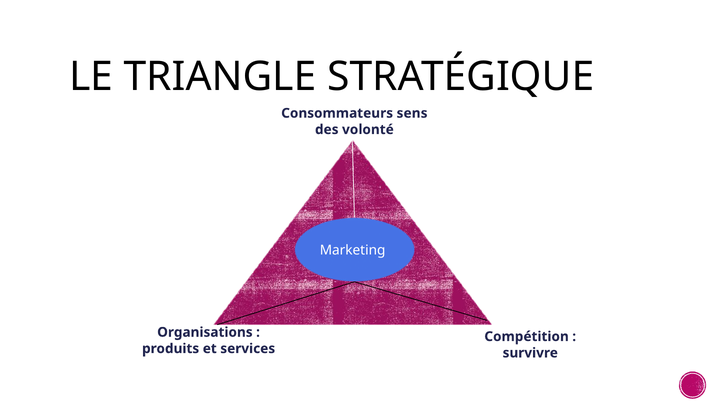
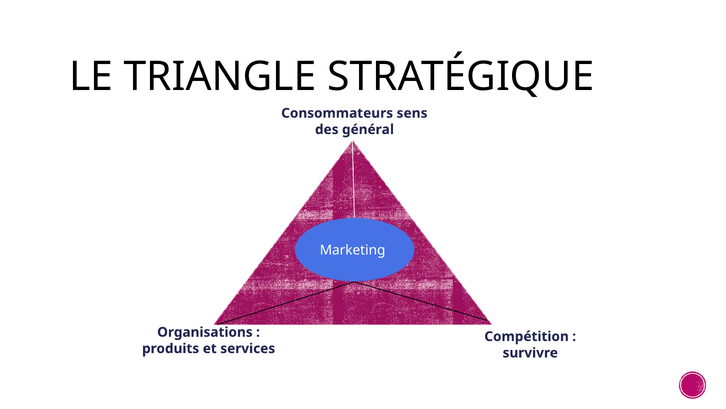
volonté: volonté -> général (368, 129)
